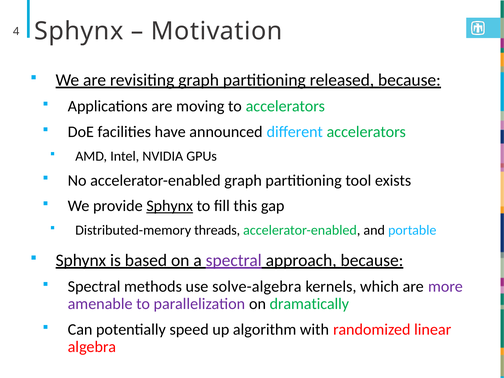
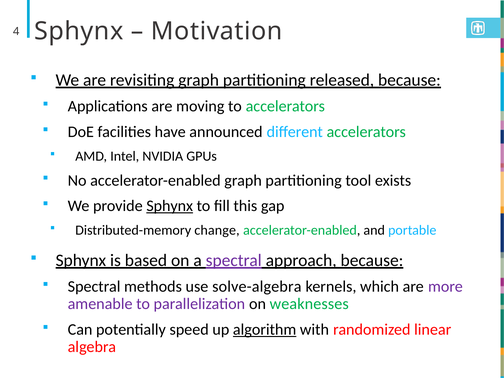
threads: threads -> change (217, 230)
dramatically: dramatically -> weaknesses (309, 304)
algorithm underline: none -> present (265, 329)
